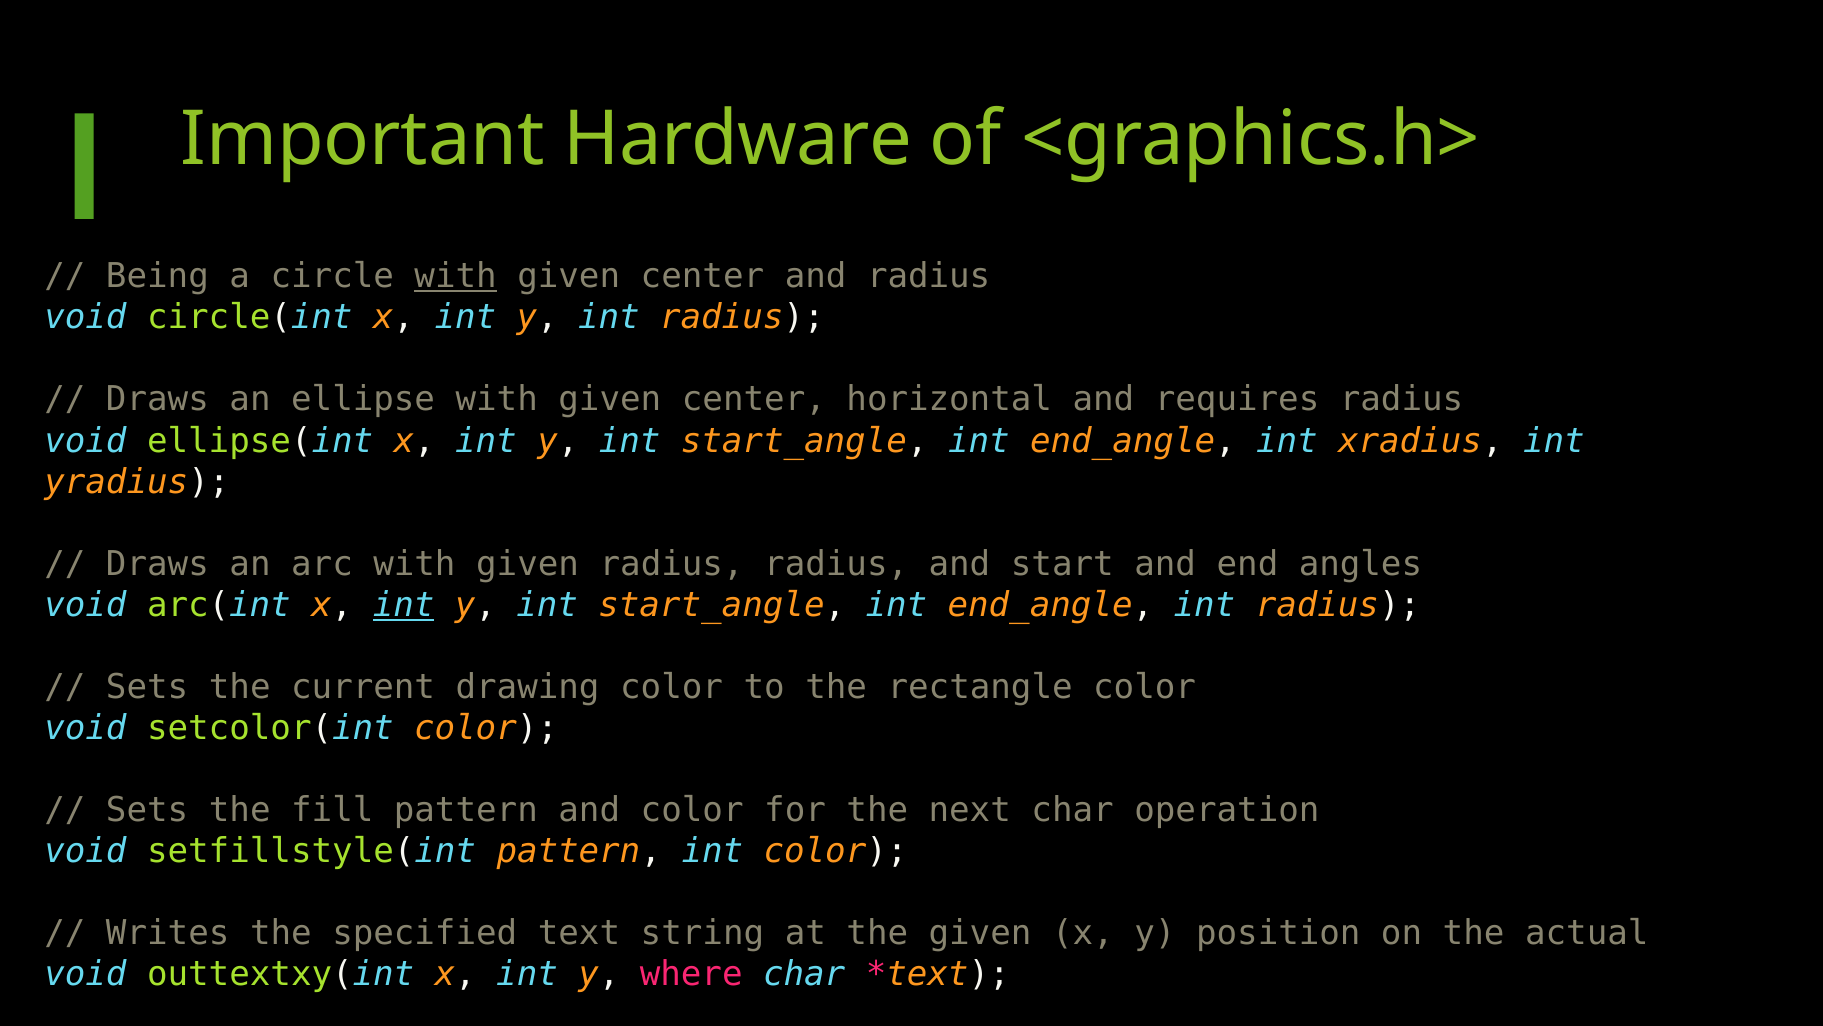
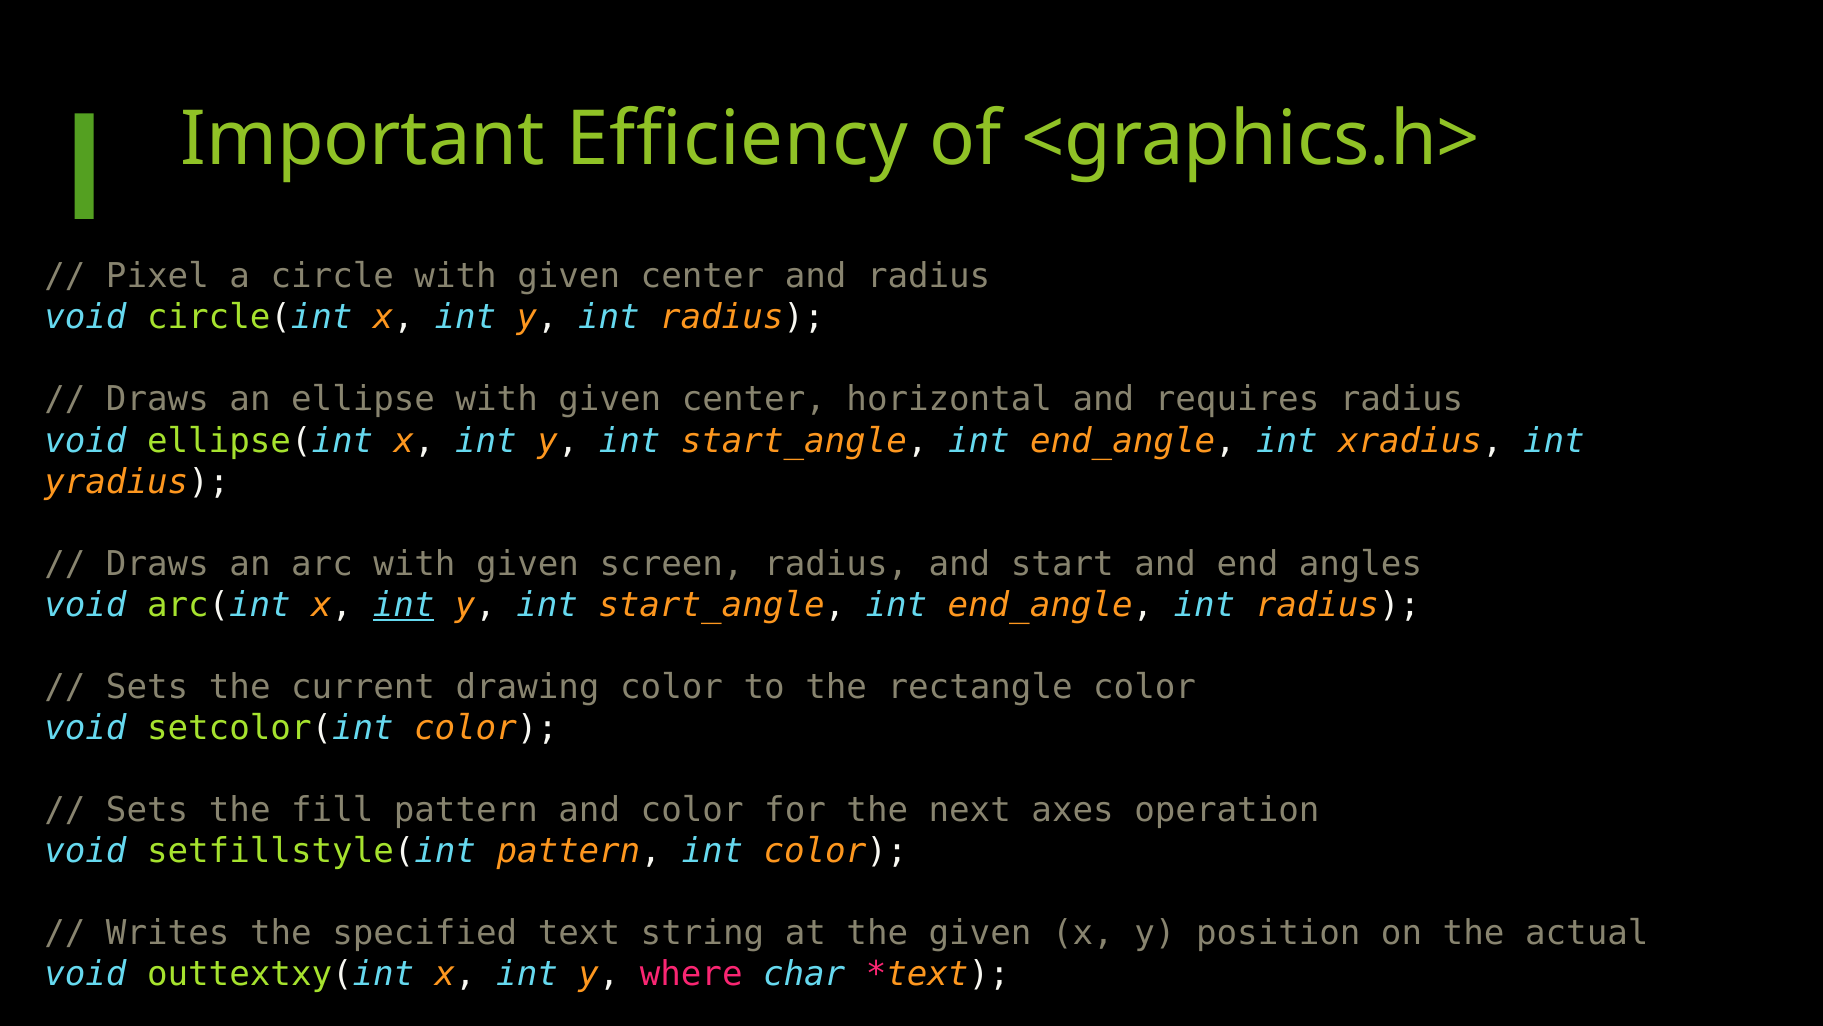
Hardware: Hardware -> Efficiency (737, 140)
Being: Being -> Pixel (157, 276)
with underline: present -> none (456, 276)
given radius: radius -> screen (672, 564)
next char: char -> axes (1073, 810)
